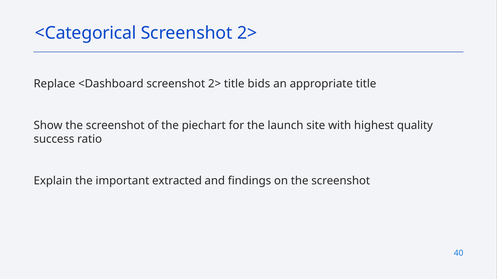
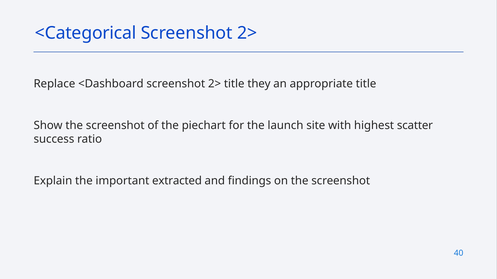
bids: bids -> they (259, 84)
quality: quality -> scatter (415, 126)
